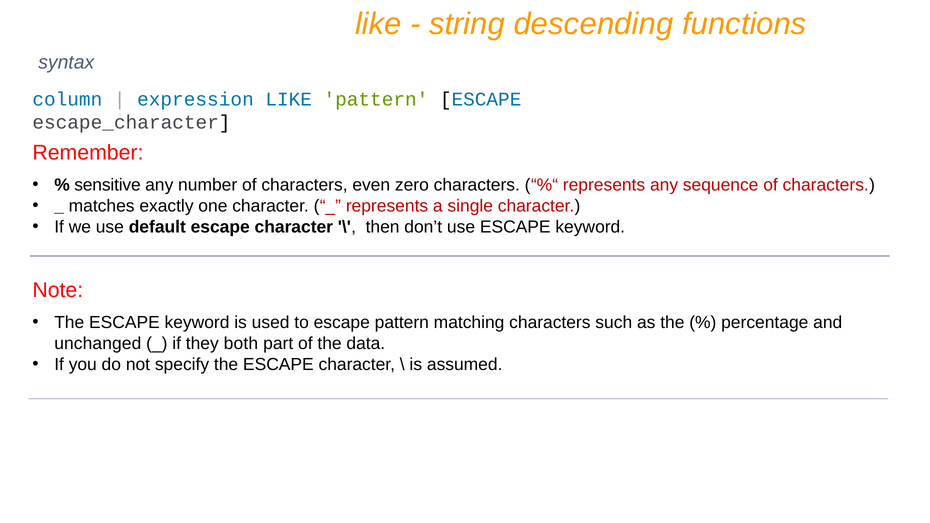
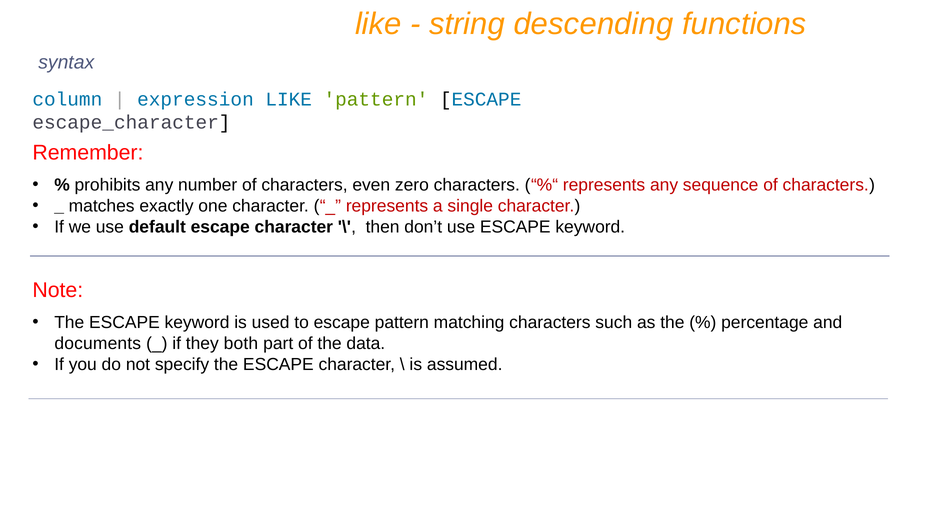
sensitive: sensitive -> prohibits (107, 185)
unchanged: unchanged -> documents (98, 343)
